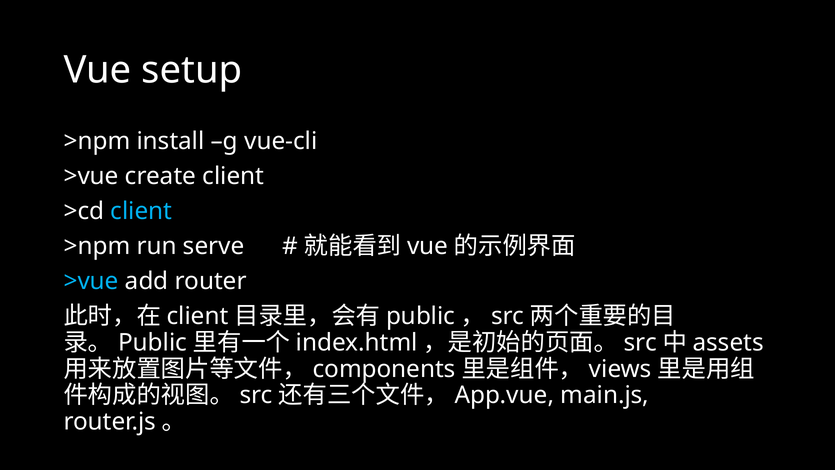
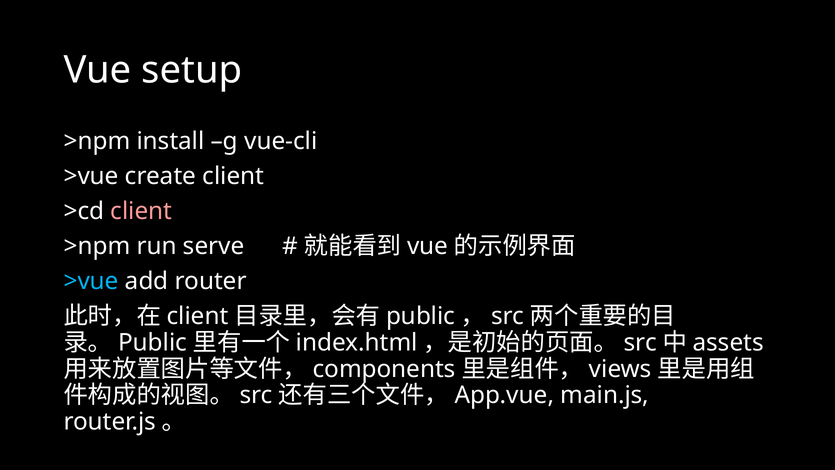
client colour: light blue -> pink (141, 211)
